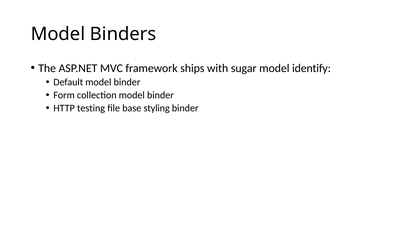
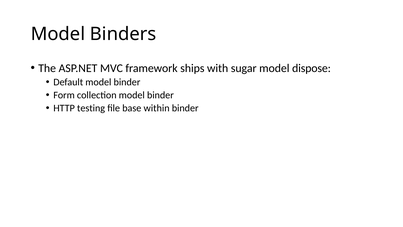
identify: identify -> dispose (311, 68)
styling: styling -> within (157, 108)
